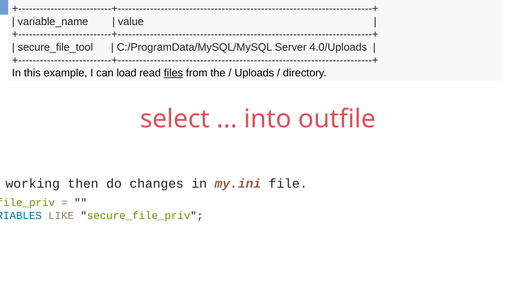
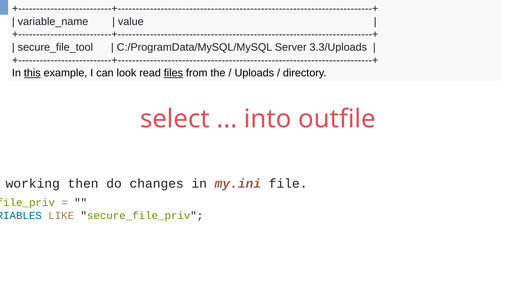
4.0/Uploads: 4.0/Uploads -> 3.3/Uploads (338, 47)
this underline: none -> present (32, 73)
load: load -> look (126, 73)
